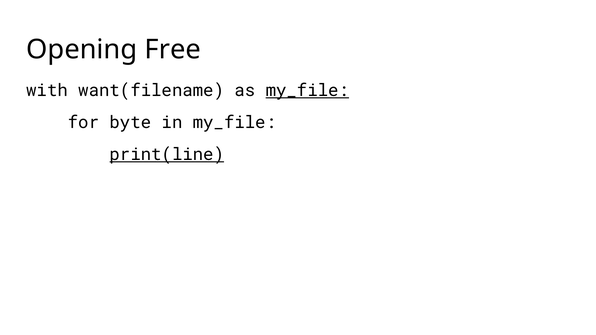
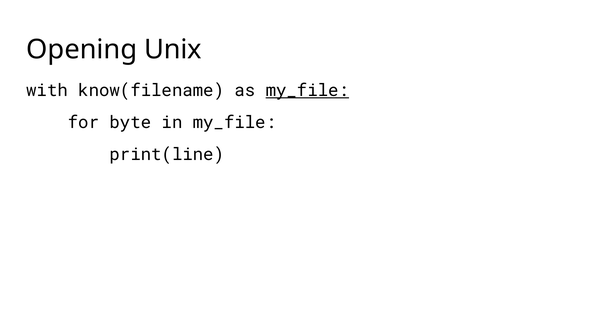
Free: Free -> Unix (173, 50)
want(filename: want(filename -> know(filename (151, 90)
print(line underline: present -> none (167, 154)
